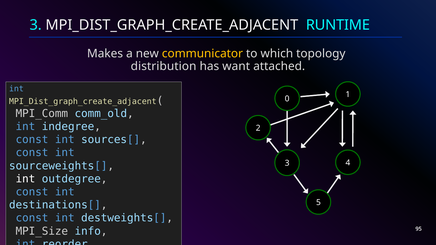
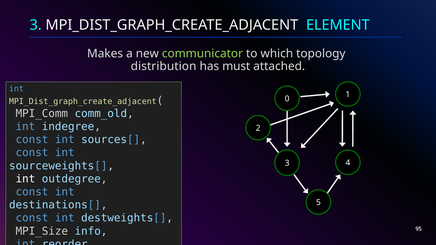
RUNTIME: RUNTIME -> ELEMENT (338, 25)
communicator colour: yellow -> light green (202, 54)
want: want -> must (236, 66)
